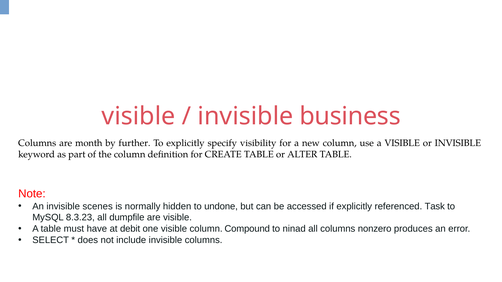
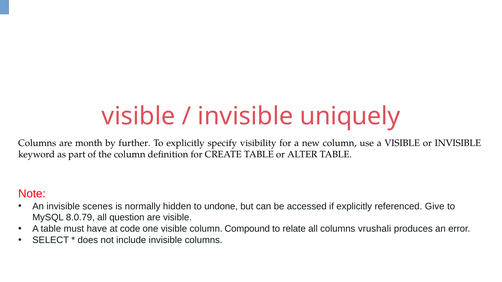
business: business -> uniquely (350, 116)
Task: Task -> Give (435, 207)
8.3.23: 8.3.23 -> 8.0.79 (80, 218)
dumpfile: dumpfile -> question (127, 218)
debit: debit -> code (130, 229)
ninad: ninad -> relate (294, 229)
nonzero: nonzero -> vrushali (375, 229)
